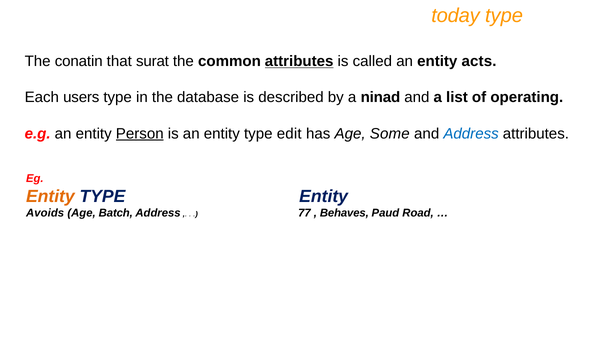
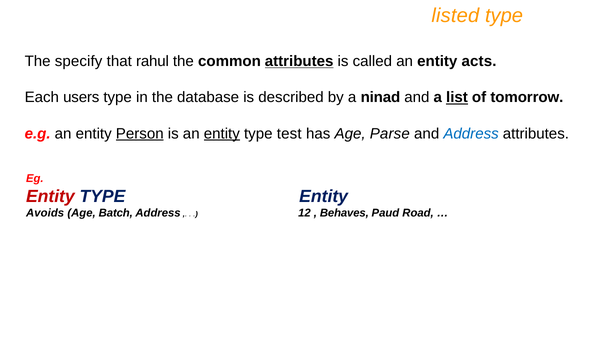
today: today -> listed (455, 16)
conatin: conatin -> specify (79, 61)
surat: surat -> rahul (152, 61)
list underline: none -> present (457, 97)
operating: operating -> tomorrow (527, 97)
entity underline: none -> present (222, 134)
edit: edit -> test (289, 134)
Some: Some -> Parse (390, 134)
Entity colour: orange -> red (50, 196)
77: 77 -> 12 (304, 213)
